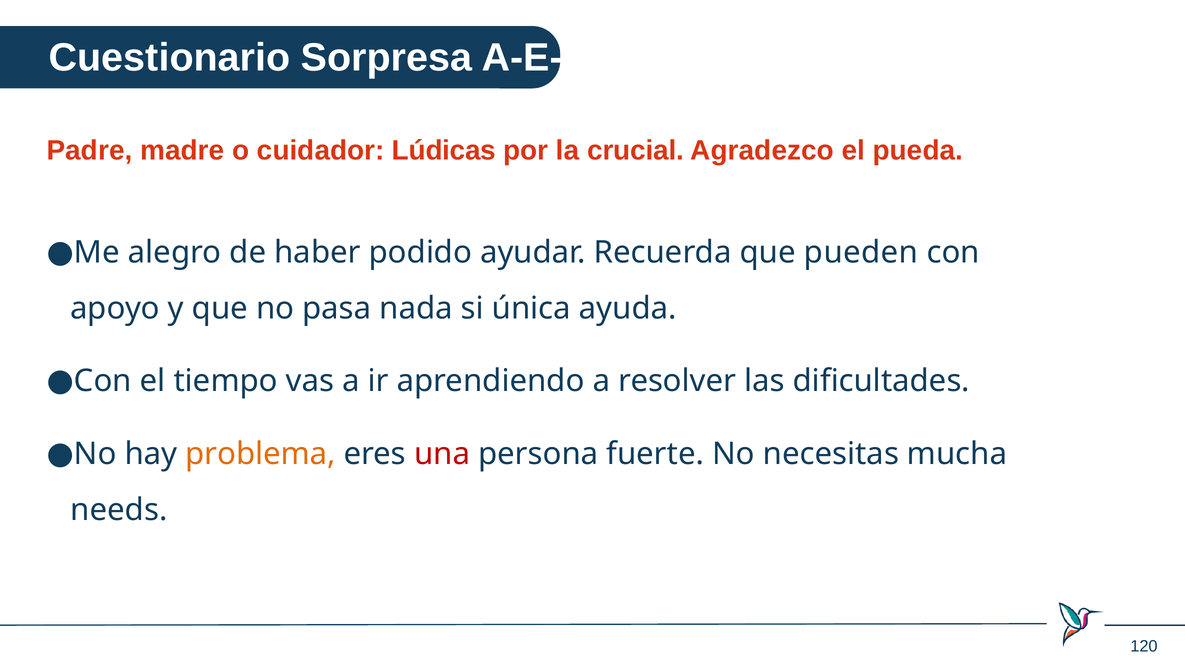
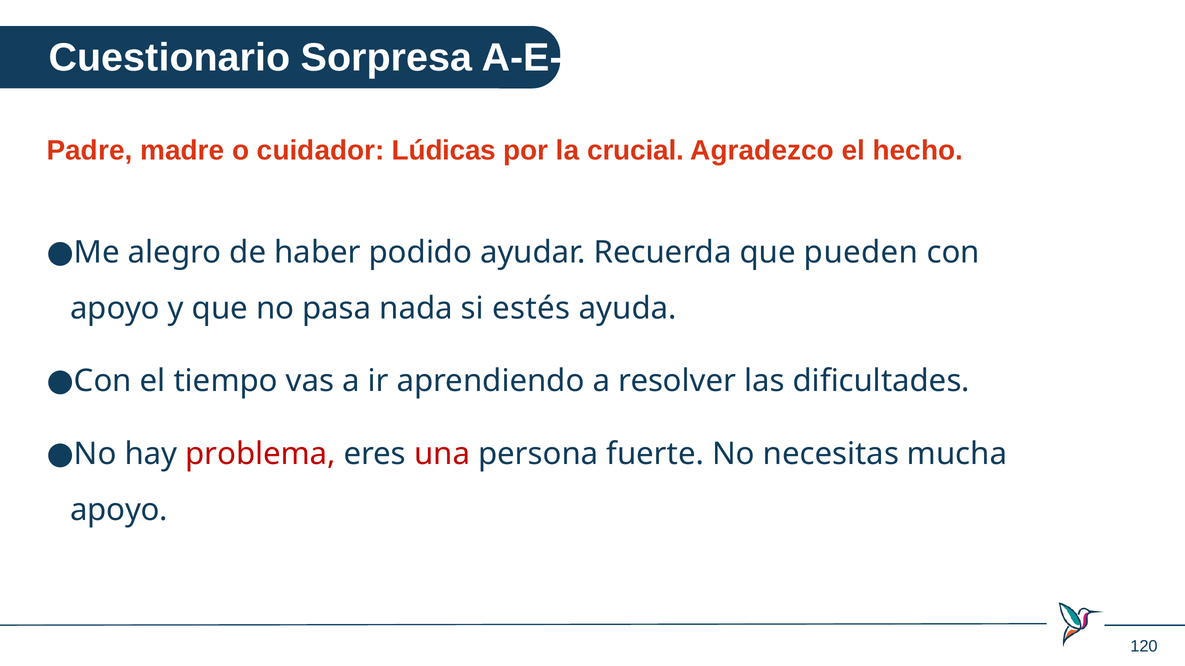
pueda: pueda -> hecho (918, 151)
única: única -> estés (531, 309)
problema colour: orange -> red (260, 454)
needs: needs -> apoyo (119, 510)
